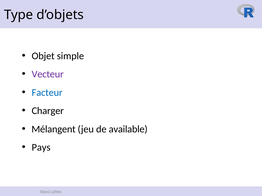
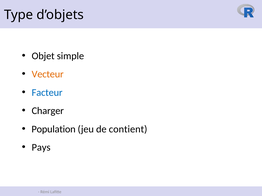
Vecteur colour: purple -> orange (48, 74)
Mélangent: Mélangent -> Population (54, 129)
available: available -> contient (128, 129)
